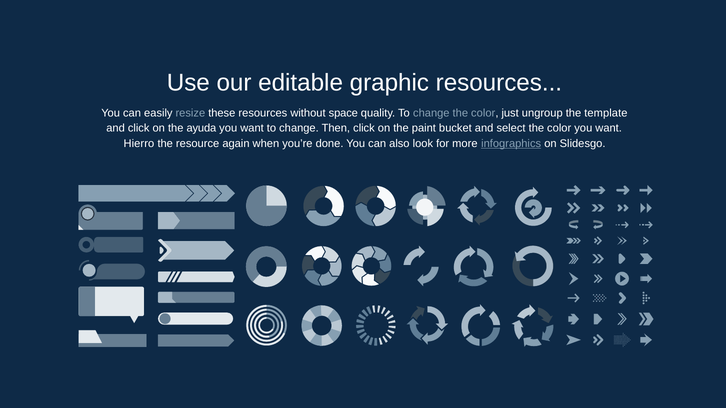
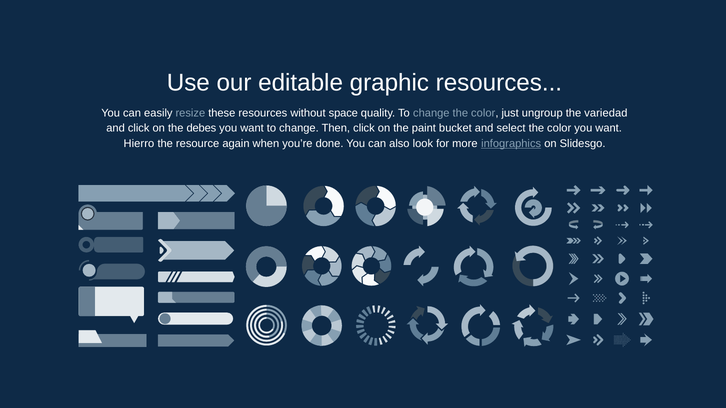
template: template -> variedad (606, 113)
ayuda: ayuda -> debes (201, 128)
